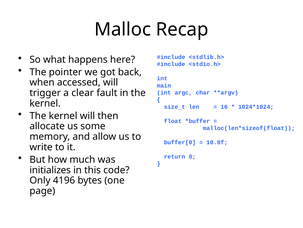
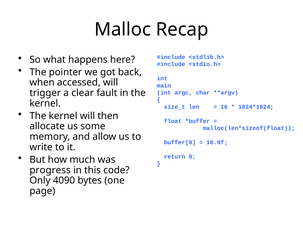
initializes: initializes -> progress (50, 169)
4196: 4196 -> 4090 (64, 180)
